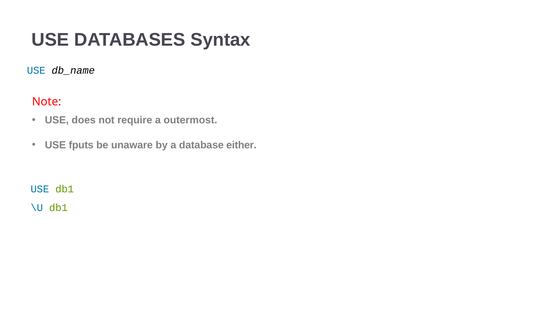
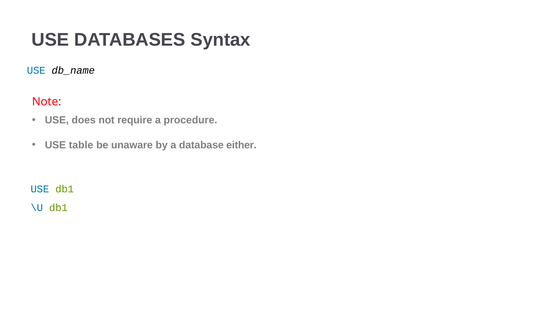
outermost: outermost -> procedure (190, 120)
fputs: fputs -> table (81, 145)
